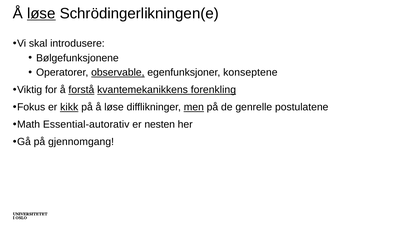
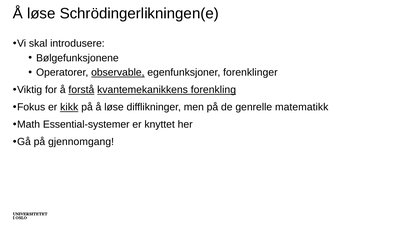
løse underline: present -> none (41, 14)
konseptene: konseptene -> forenklinger (250, 73)
men underline: present -> none (194, 107)
postulatene: postulatene -> matematikk (302, 107)
Essential-autorativ: Essential-autorativ -> Essential-systemer (86, 125)
nesten: nesten -> knyttet (160, 125)
